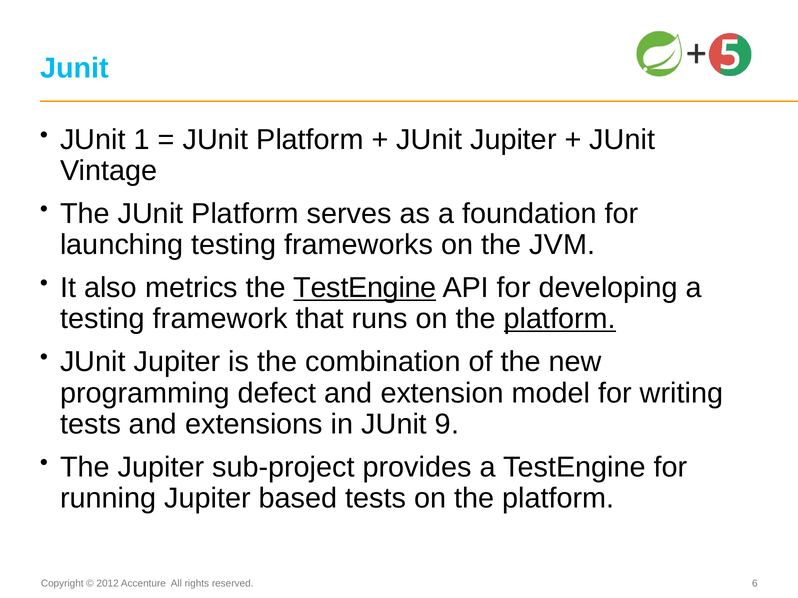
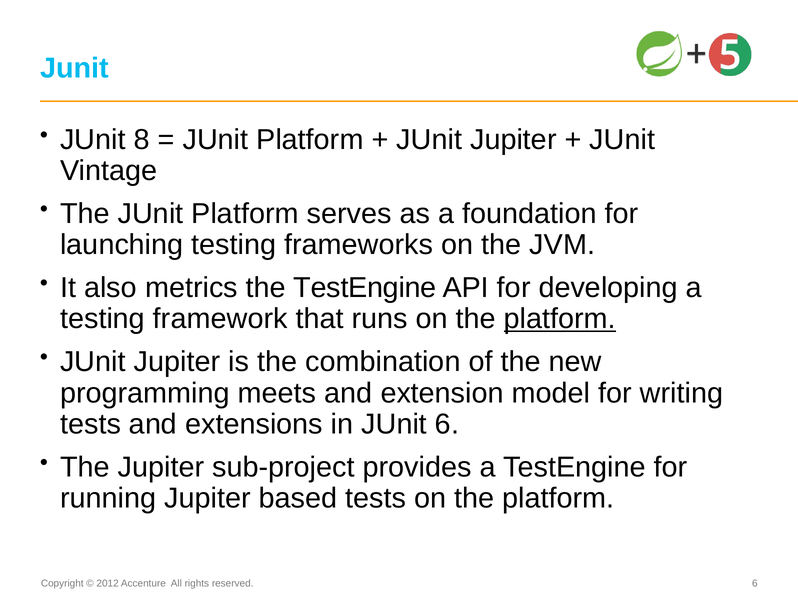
1: 1 -> 8 (142, 140)
TestEngine underline: present -> none (365, 288)
defect: defect -> meets (277, 393)
JUnit 9: 9 -> 6 (447, 424)
